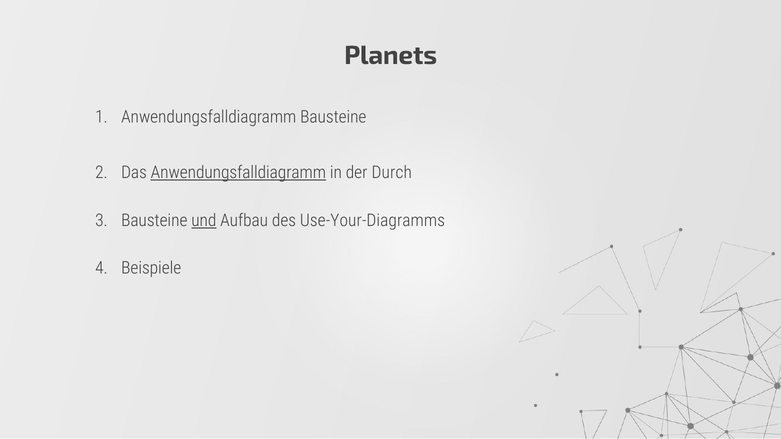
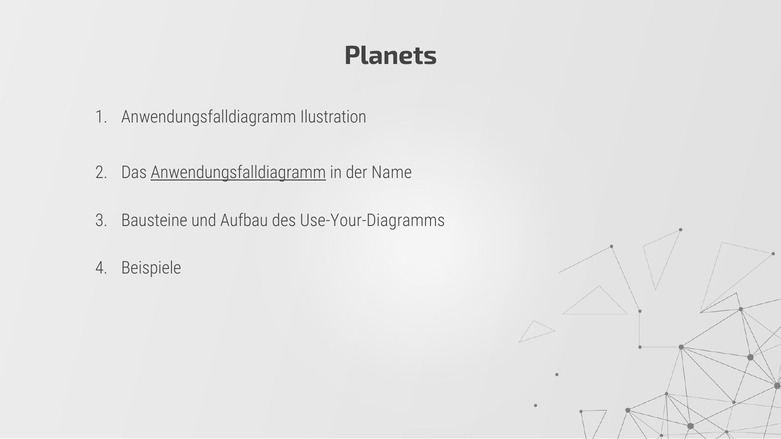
Anwendungsfalldiagramm Bausteine: Bausteine -> Ilustration (333, 117)
Durch: Durch -> Name (392, 173)
und underline: present -> none (204, 221)
